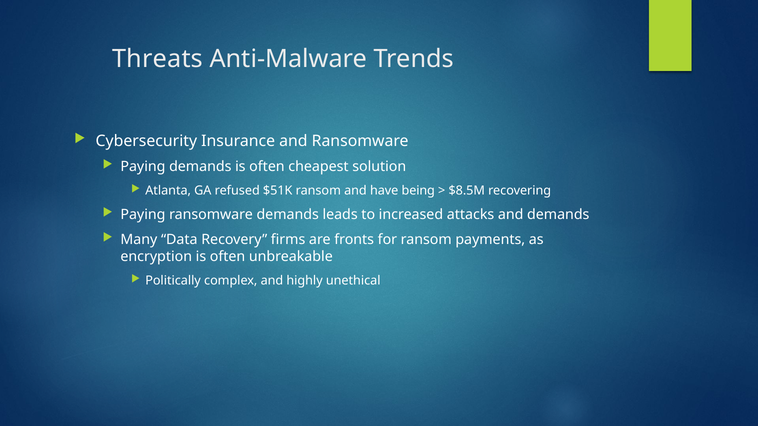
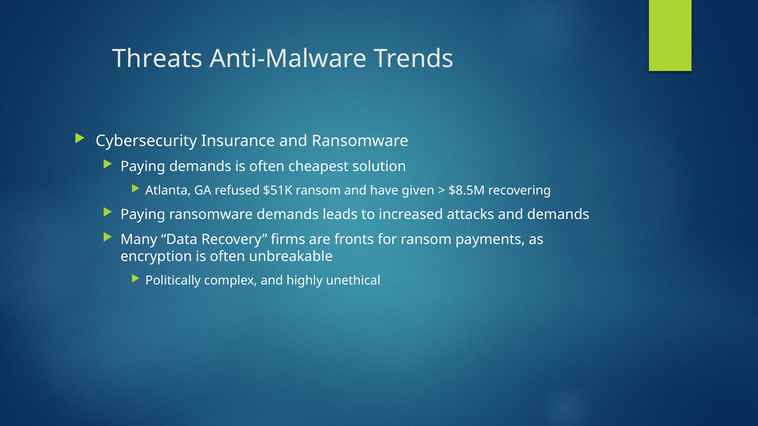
being: being -> given (418, 191)
